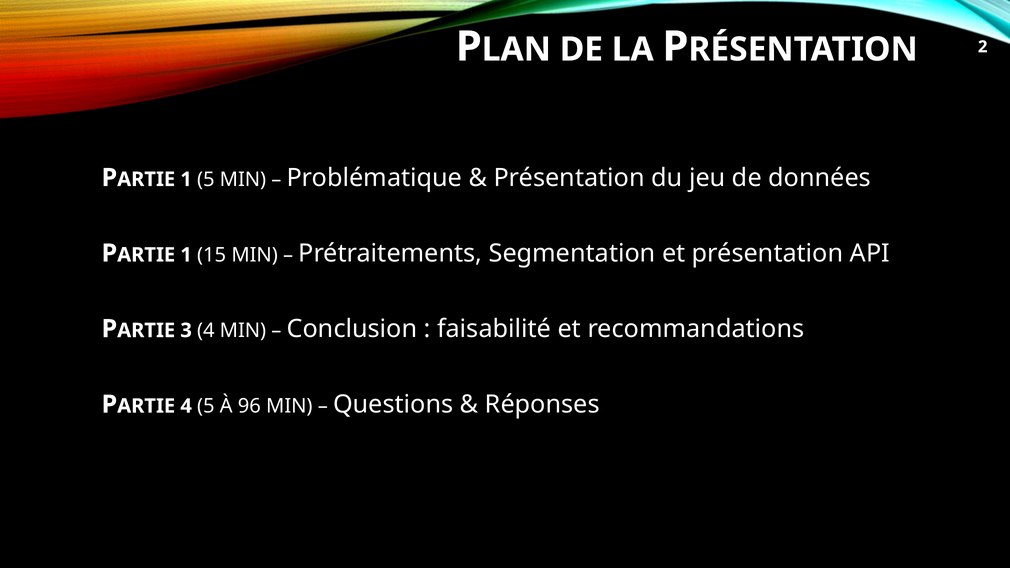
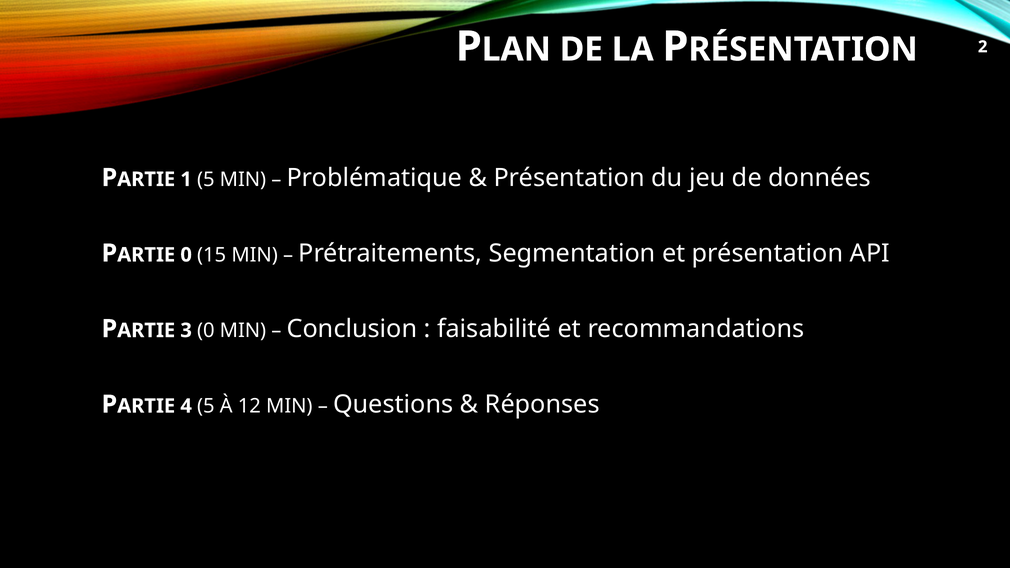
1: 1 -> 0 (186, 255)
3 4: 4 -> 0 (206, 331)
96: 96 -> 12 (249, 406)
